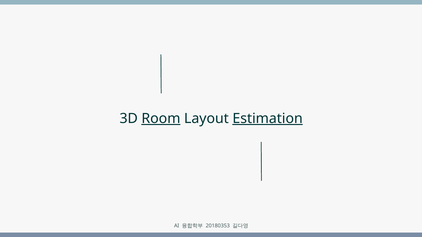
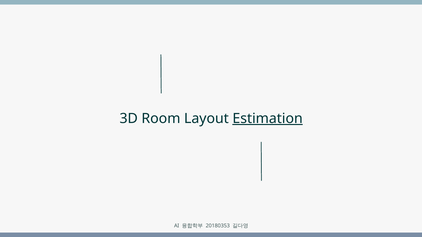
Room underline: present -> none (161, 119)
